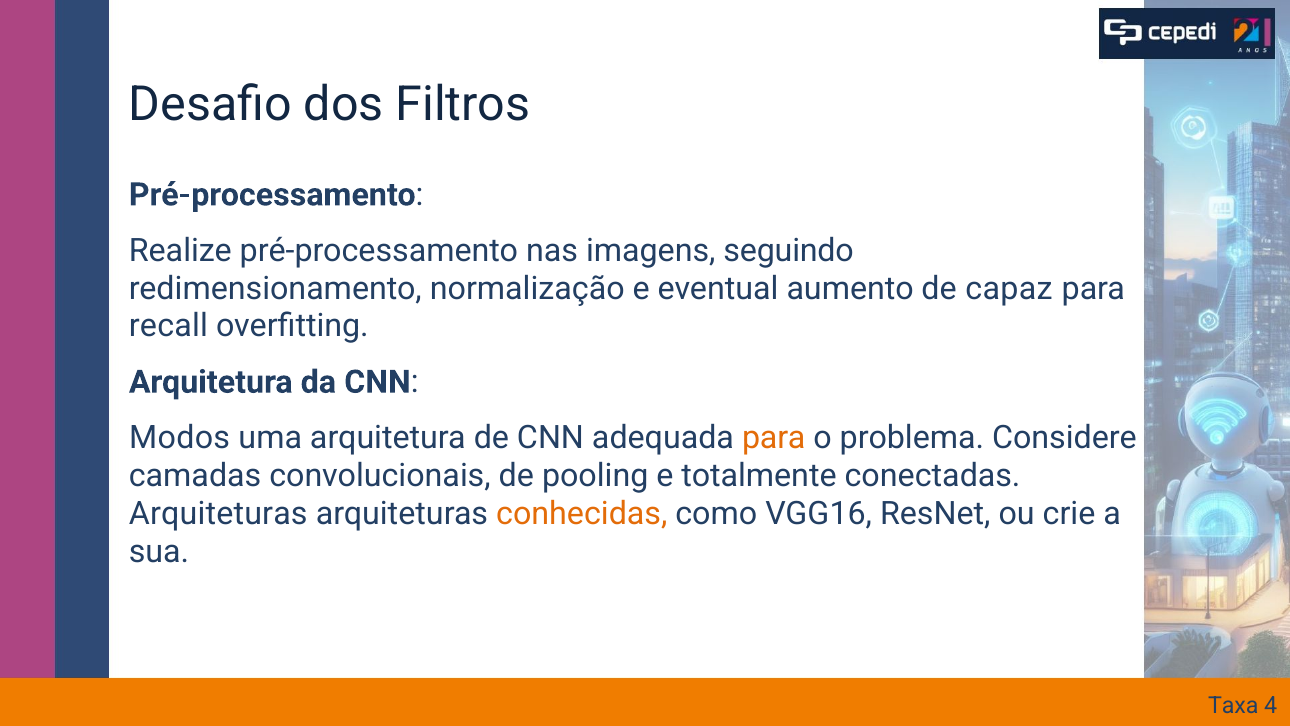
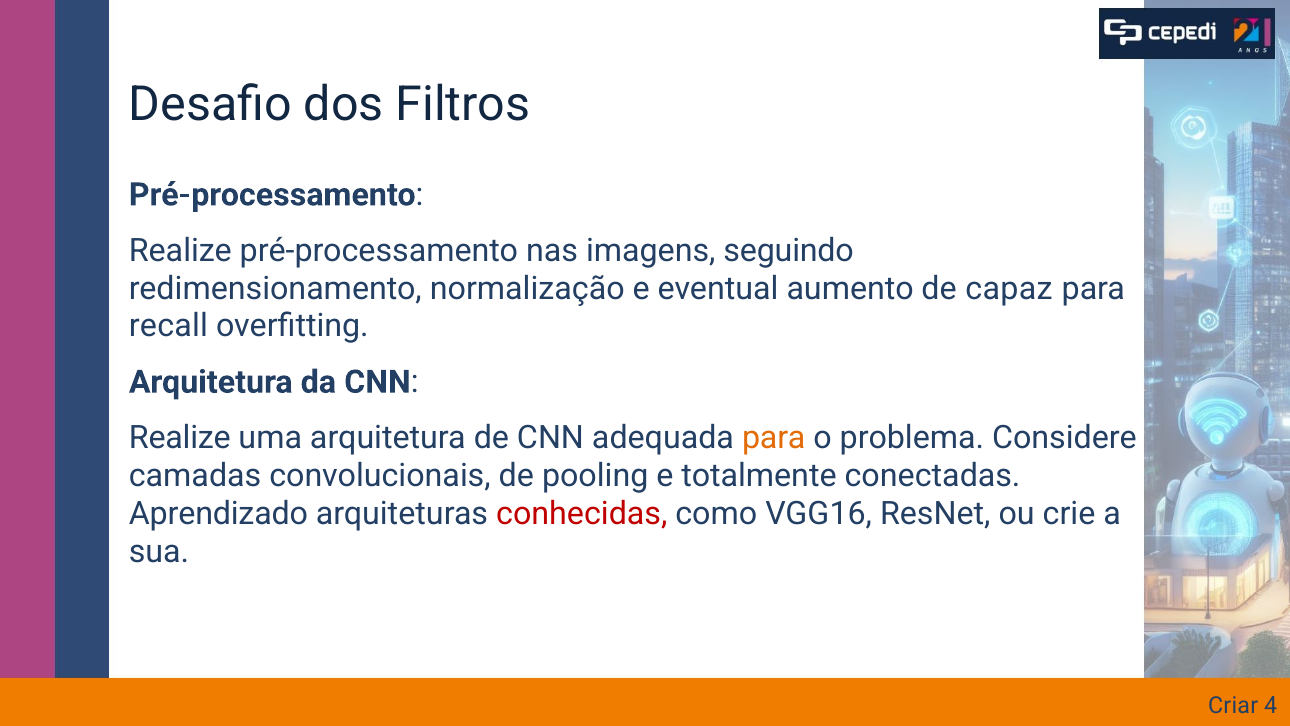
Modos: Modos -> Realize (180, 438)
Arquiteturas: Arquiteturas -> Aprendizado (218, 513)
conhecidas colour: orange -> red (582, 513)
Taxa: Taxa -> Criar (1233, 705)
